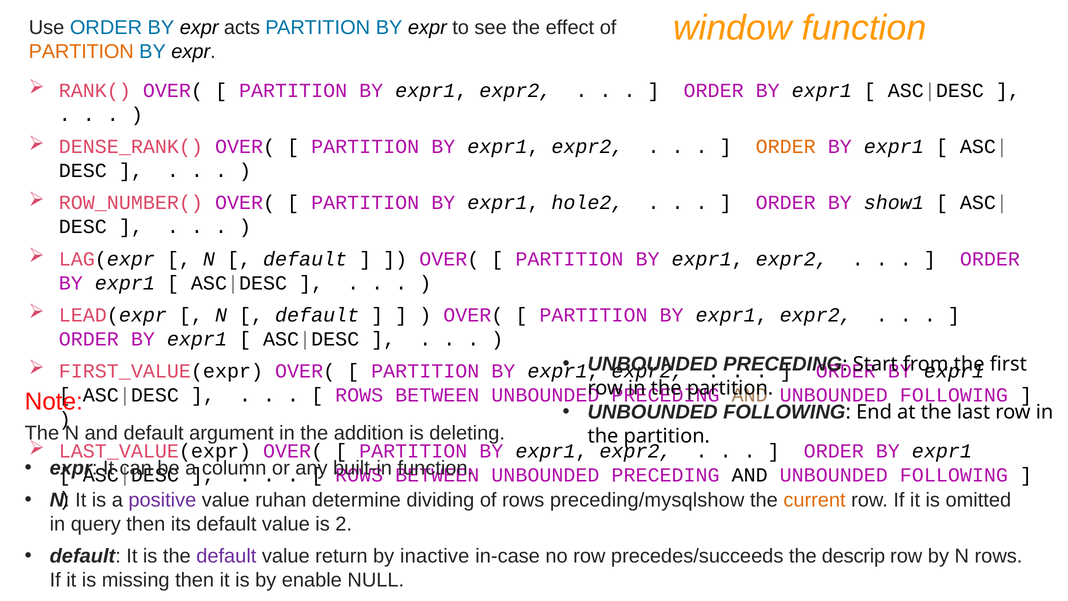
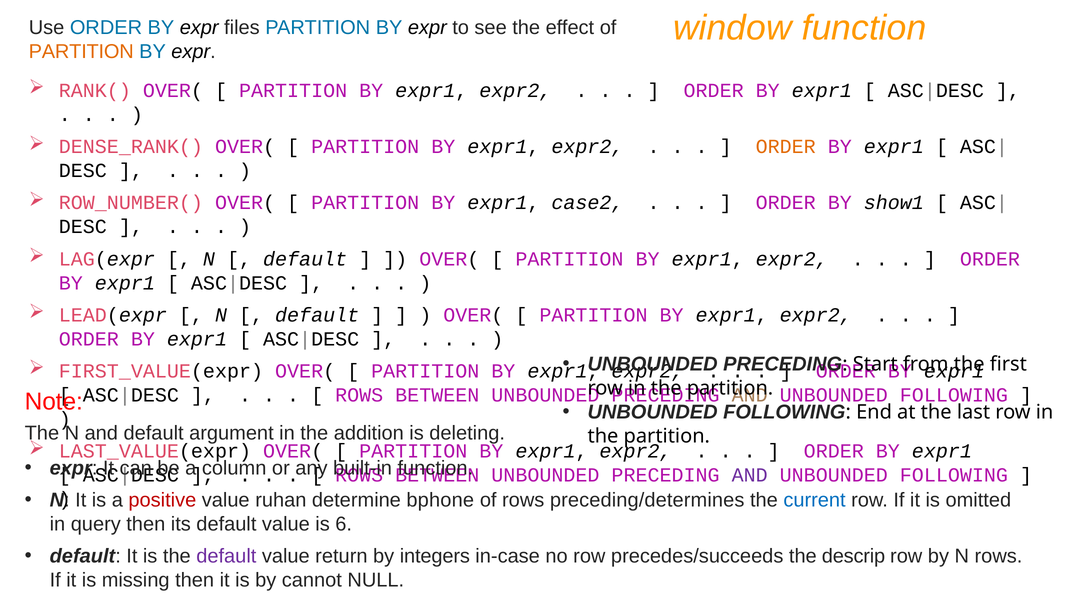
acts: acts -> files (242, 28)
hole2: hole2 -> case2 (587, 203)
AND colour: black -> purple (750, 475)
positive colour: purple -> red (162, 500)
dividing: dividing -> bphone (440, 500)
preceding/mysqlshow: preceding/mysqlshow -> preceding/determines (647, 500)
current colour: orange -> blue (815, 500)
2: 2 -> 6 (344, 524)
inactive: inactive -> integers (435, 556)
enable: enable -> cannot (312, 580)
